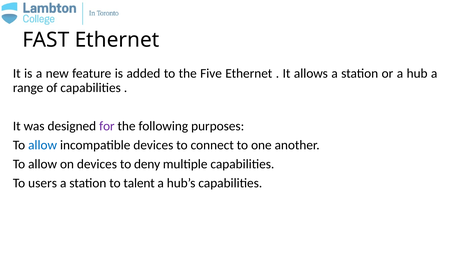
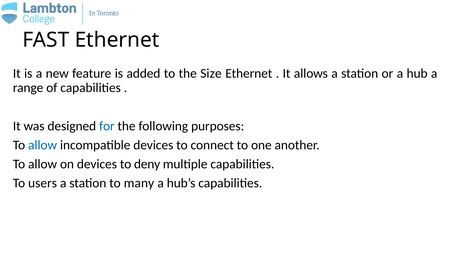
Five: Five -> Size (211, 74)
for colour: purple -> blue (107, 126)
talent: talent -> many (139, 184)
